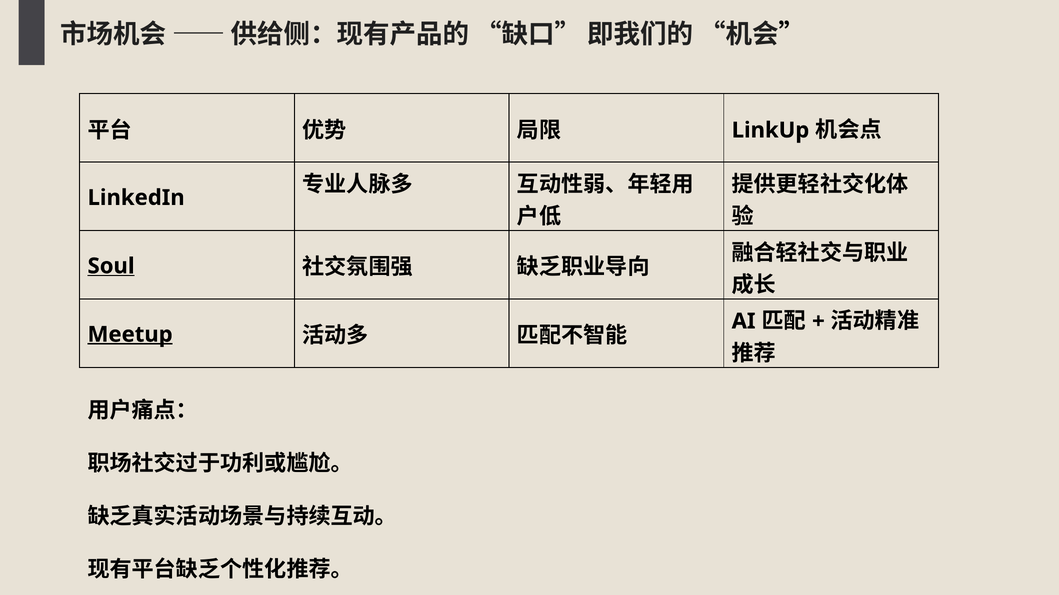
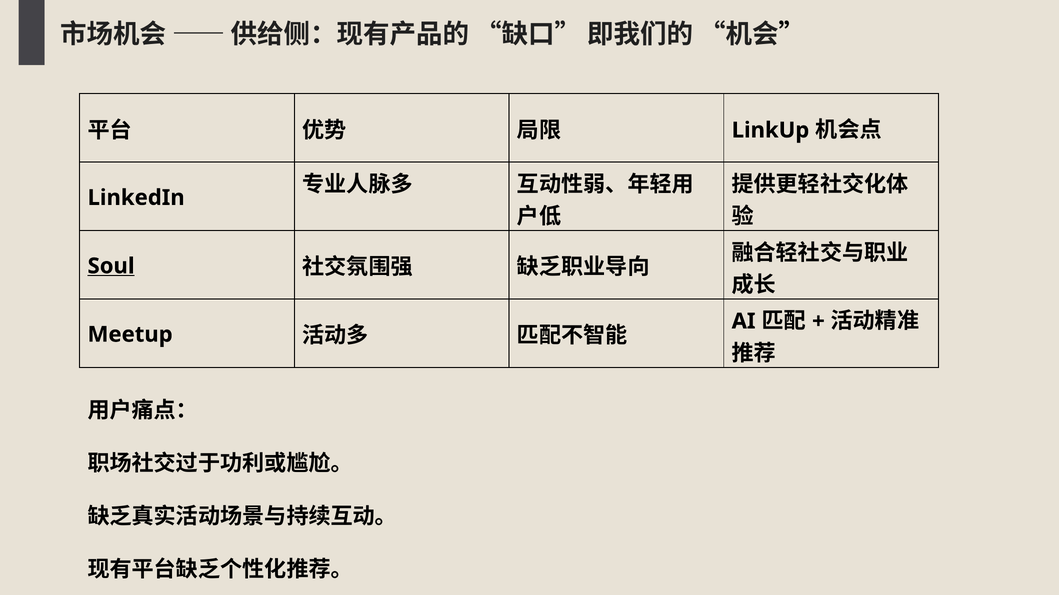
Meetup underline: present -> none (130, 335)
